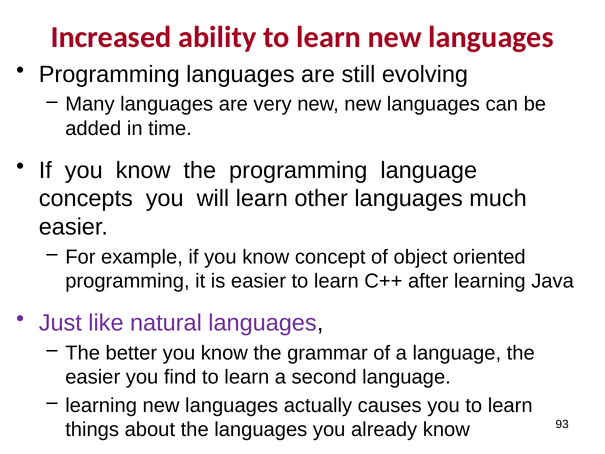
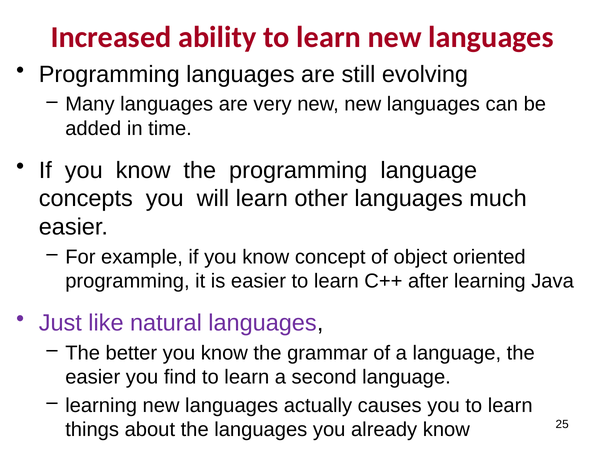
93: 93 -> 25 (562, 424)
